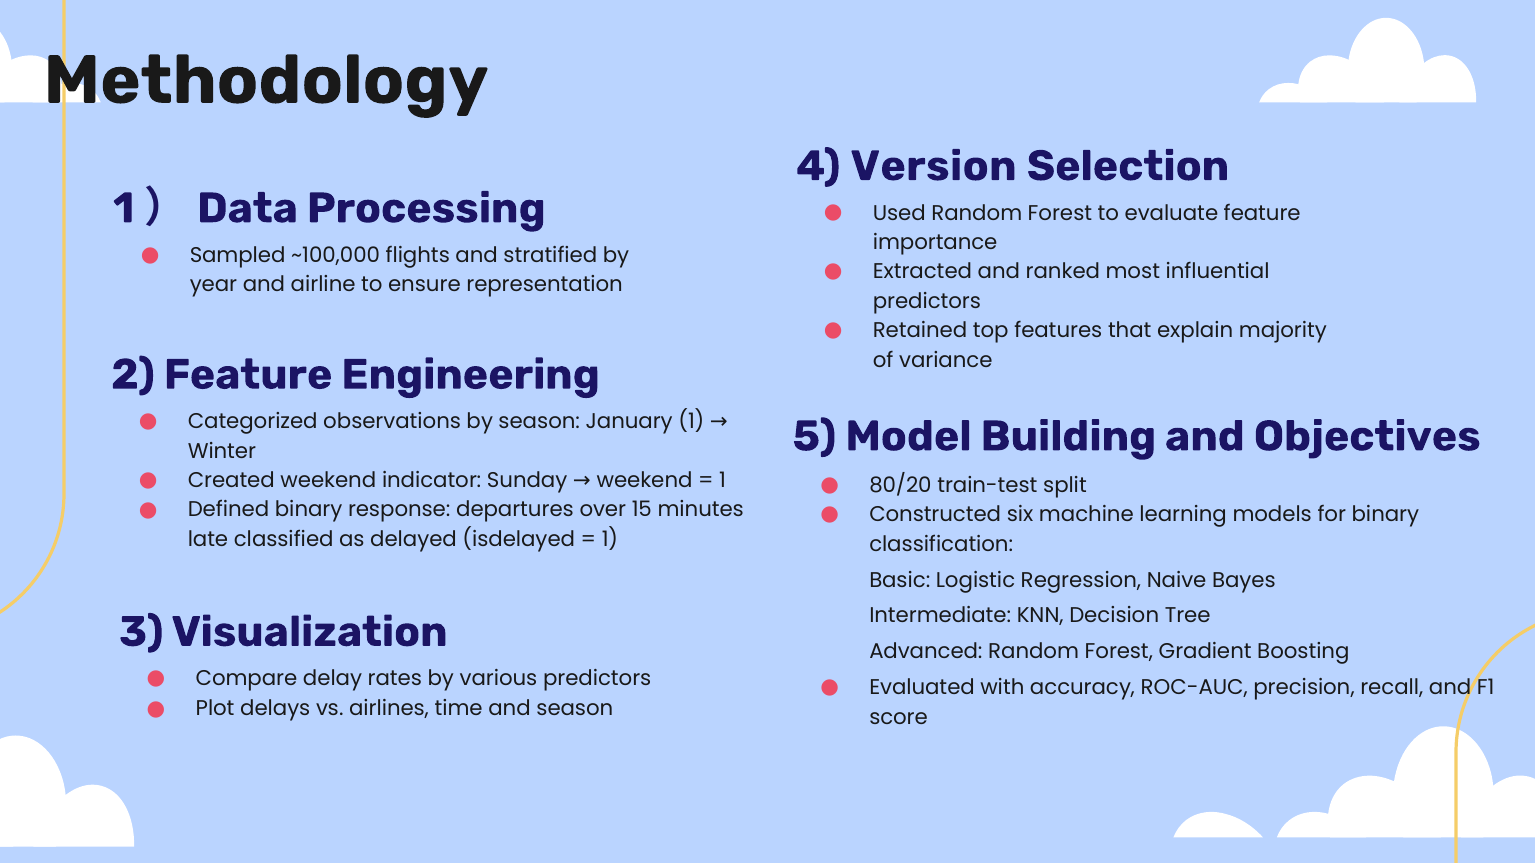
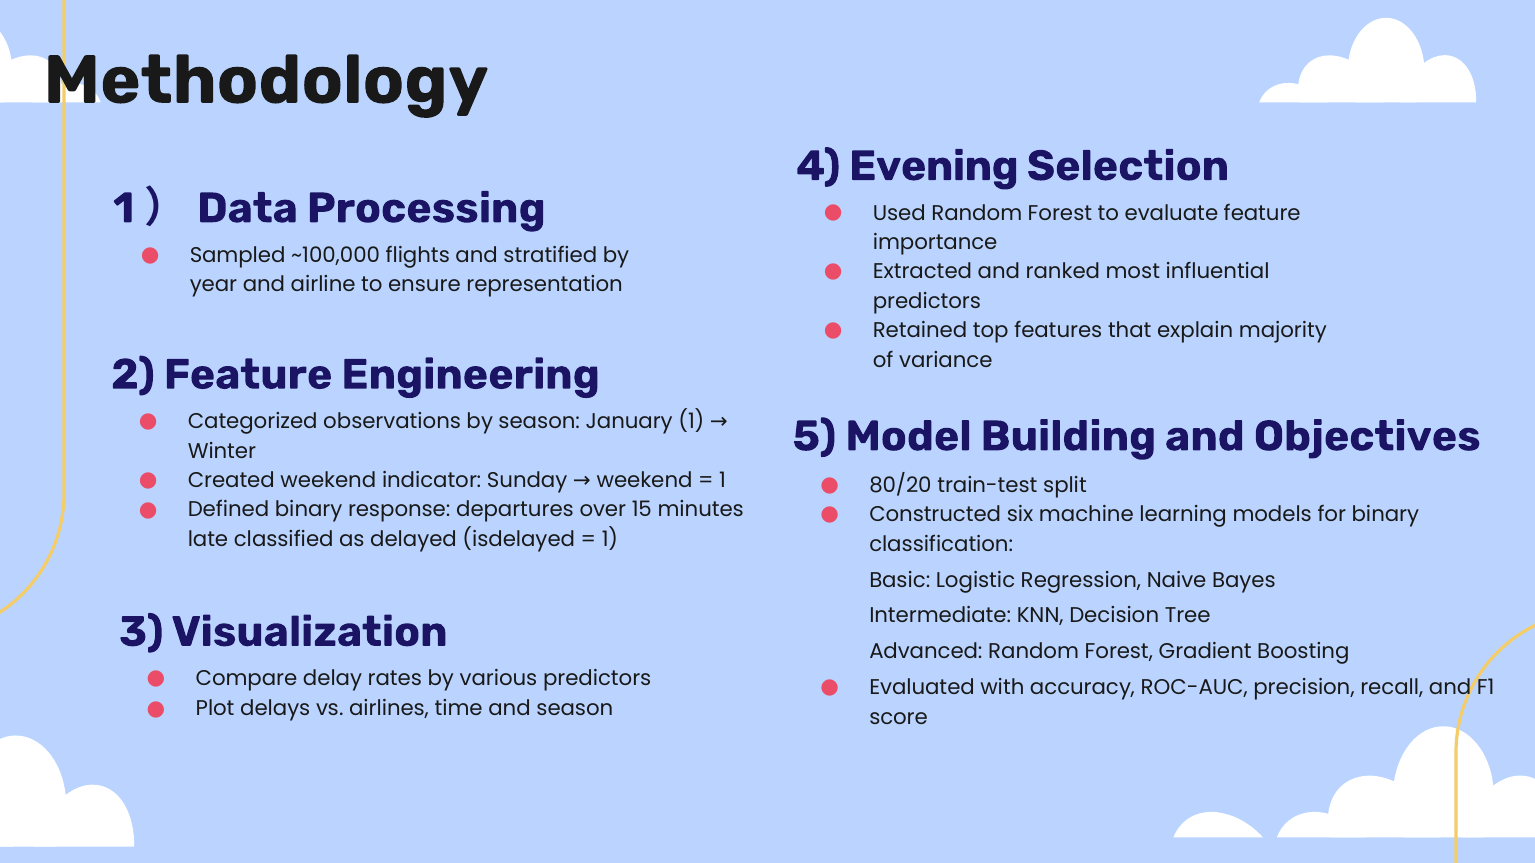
Version: Version -> Evening (934, 166)
